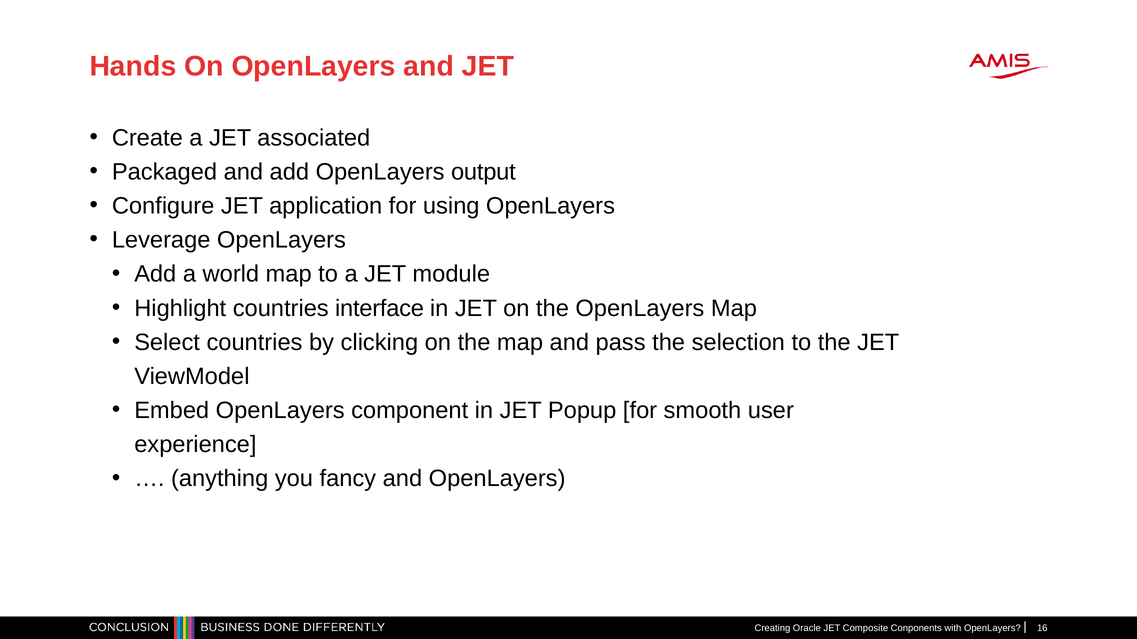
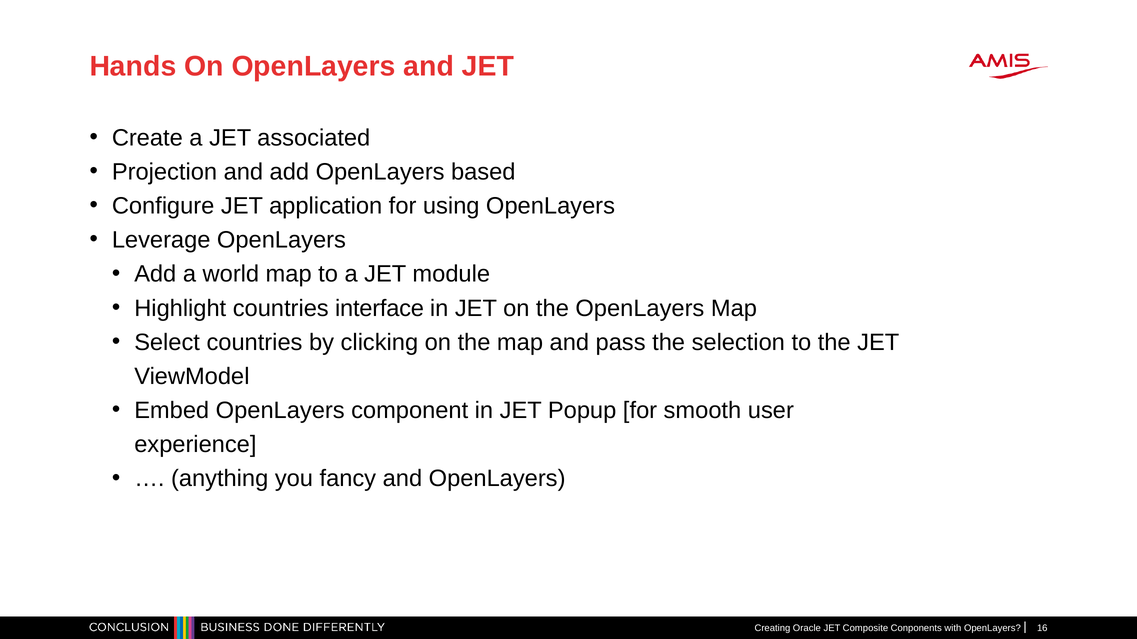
Packaged: Packaged -> Projection (164, 172)
output: output -> based (483, 172)
